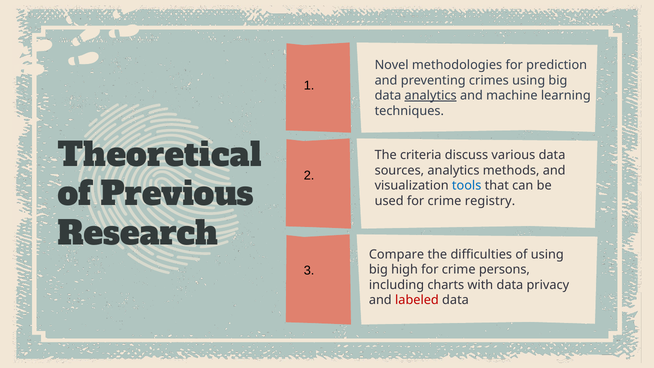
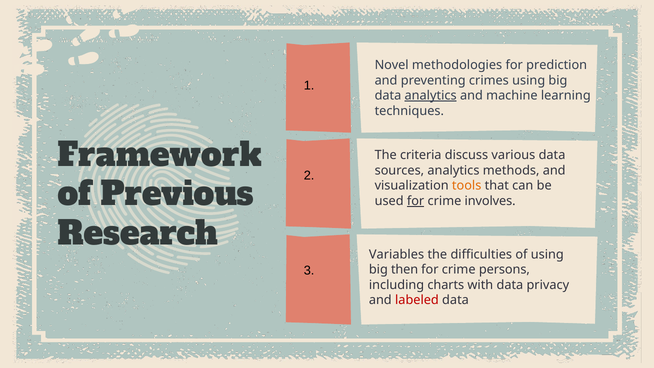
Theoretical: Theoretical -> Framework (160, 155)
tools colour: blue -> orange (467, 186)
for underline: none -> present (416, 201)
registry: registry -> involves (490, 201)
Compare: Compare -> Variables (397, 254)
high: high -> then (405, 270)
